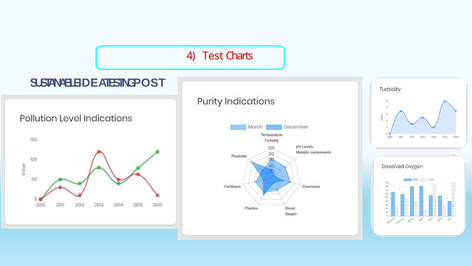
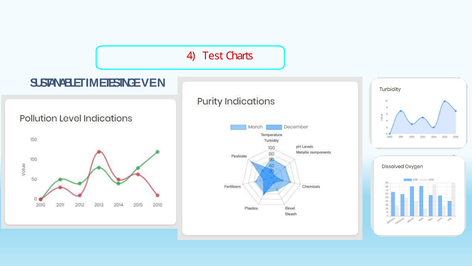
IDEA: IDEA -> TIME (93, 83)
POST: POST -> EVEN (149, 83)
